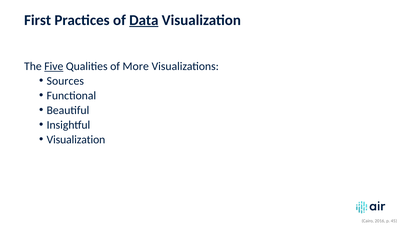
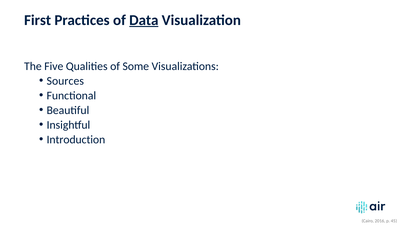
Five underline: present -> none (54, 66)
More: More -> Some (136, 66)
Visualization: Visualization -> Introduction (76, 139)
